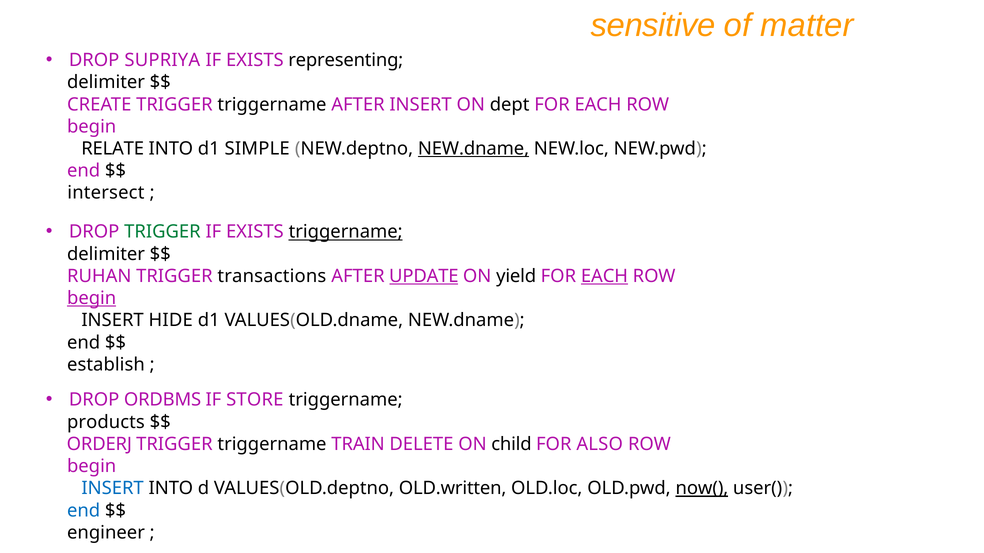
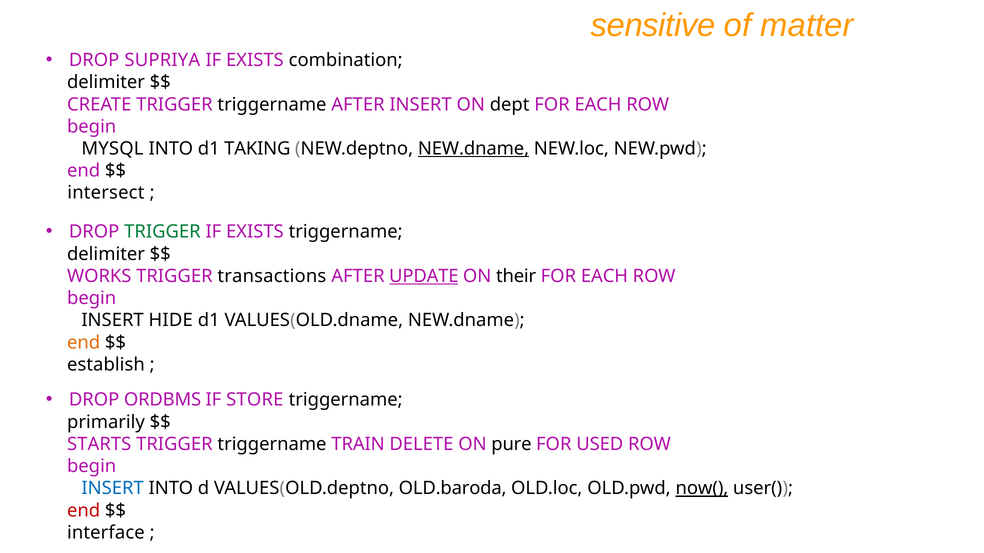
representing: representing -> combination (346, 60)
RELATE: RELATE -> MYSQL (112, 149)
SIMPLE: SIMPLE -> TAKING (257, 149)
triggername underline: present -> none (346, 232)
RUHAN: RUHAN -> WORKS (99, 276)
yield: yield -> their (516, 276)
EACH underline: present -> none (604, 276)
begin underline: present -> none (92, 299)
end colour: black -> orange (84, 343)
products: products -> primarily (106, 422)
ORDERJ: ORDERJ -> STARTS (99, 445)
child: child -> pure (511, 445)
ALSO: ALSO -> USED (600, 445)
OLD.written: OLD.written -> OLD.baroda (453, 489)
end colour: blue -> red (84, 511)
engineer: engineer -> interface (106, 533)
